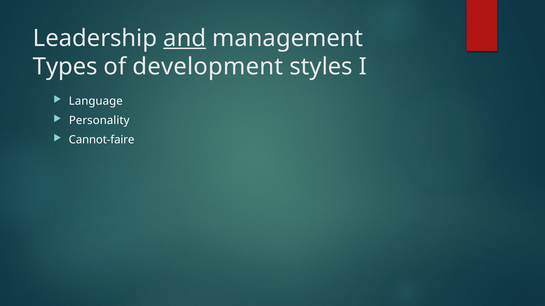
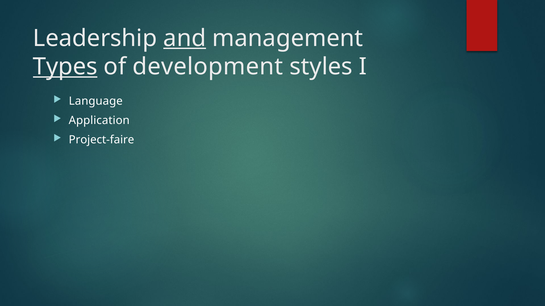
Types underline: none -> present (65, 67)
Personality: Personality -> Application (99, 121)
Cannot-faire: Cannot-faire -> Project-faire (101, 140)
